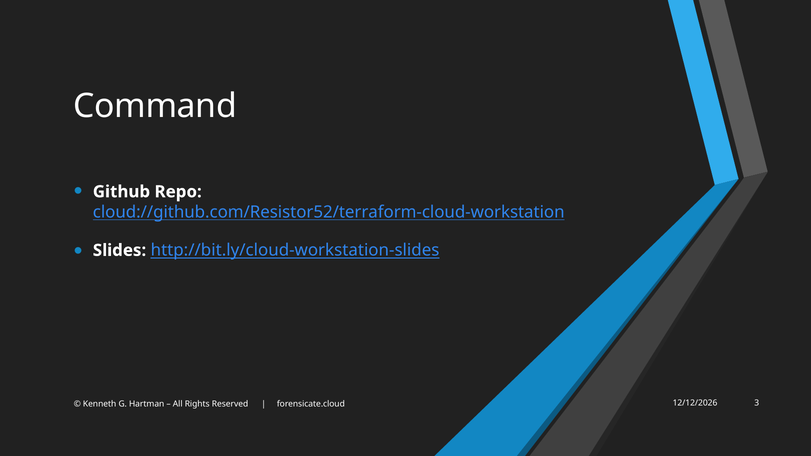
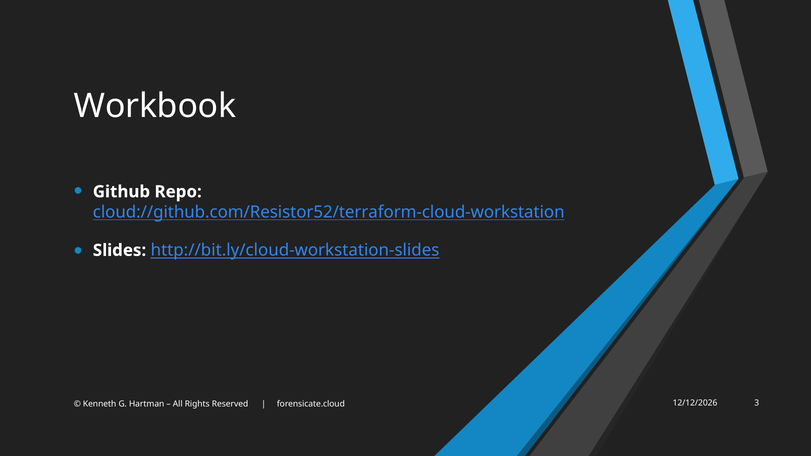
Command: Command -> Workbook (155, 106)
